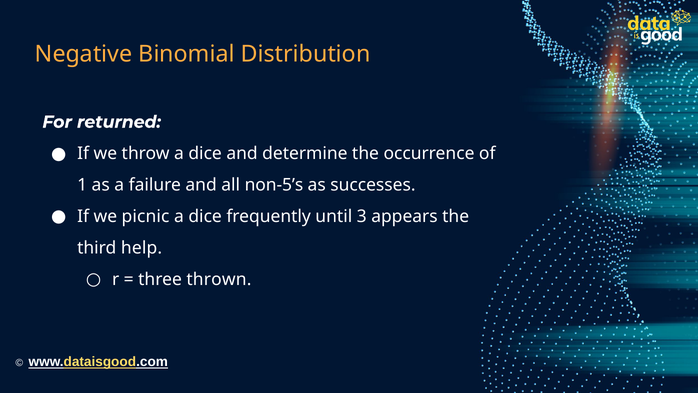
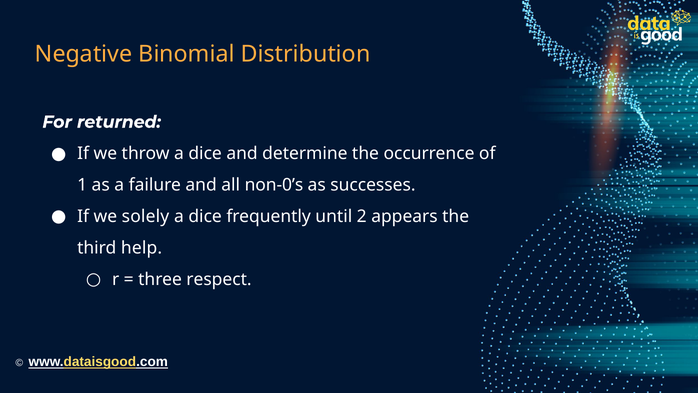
non-5’s: non-5’s -> non-0’s (274, 185)
picnic: picnic -> solely (145, 216)
3: 3 -> 2 (362, 216)
thrown: thrown -> respect (219, 279)
